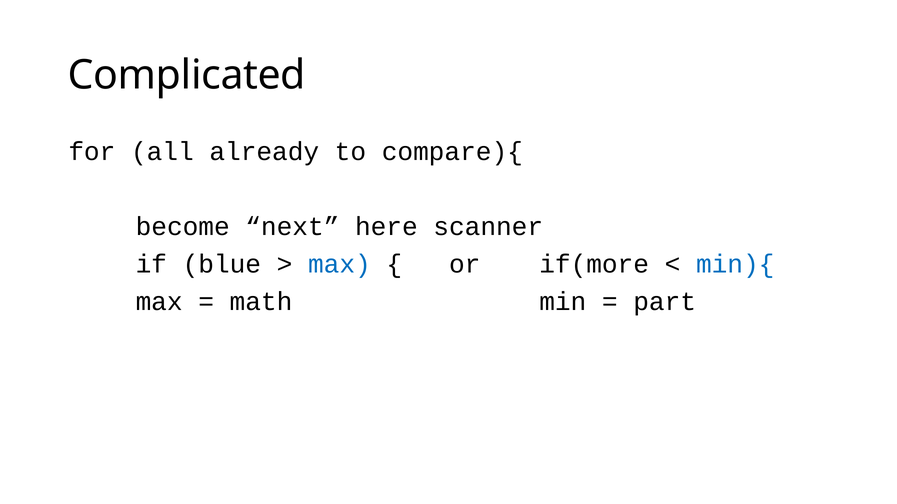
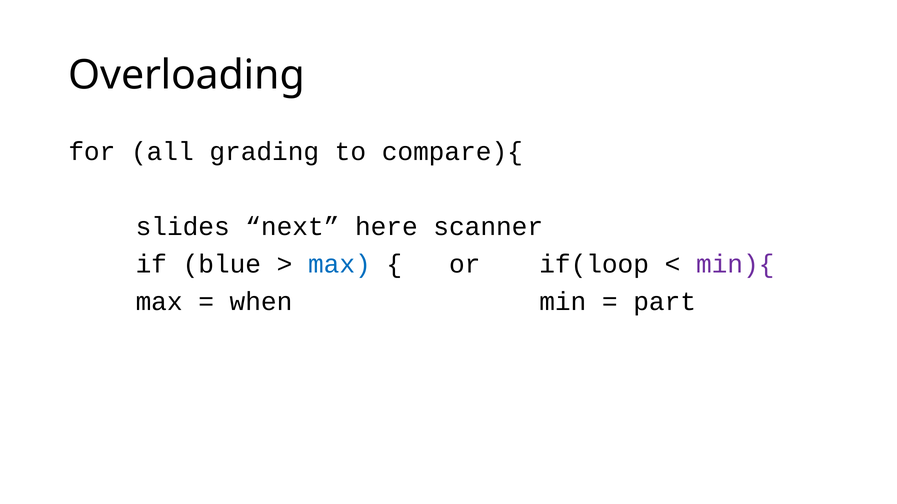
Complicated: Complicated -> Overloading (187, 75)
already: already -> grading (264, 152)
become: become -> slides (183, 227)
if(more: if(more -> if(loop (594, 264)
min){ colour: blue -> purple (735, 264)
math: math -> when (261, 302)
